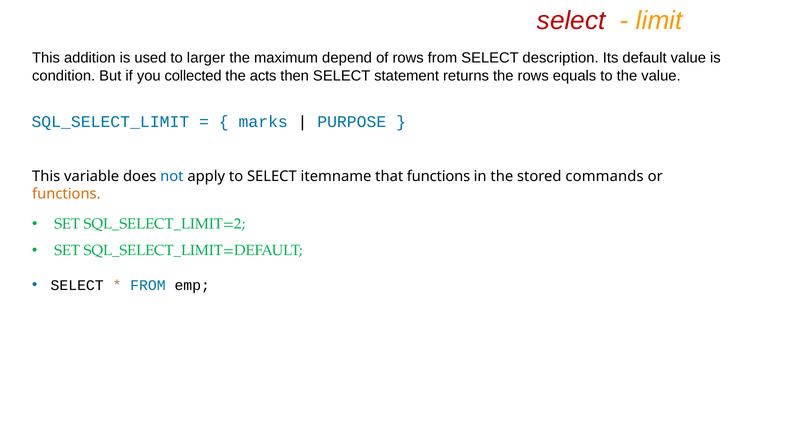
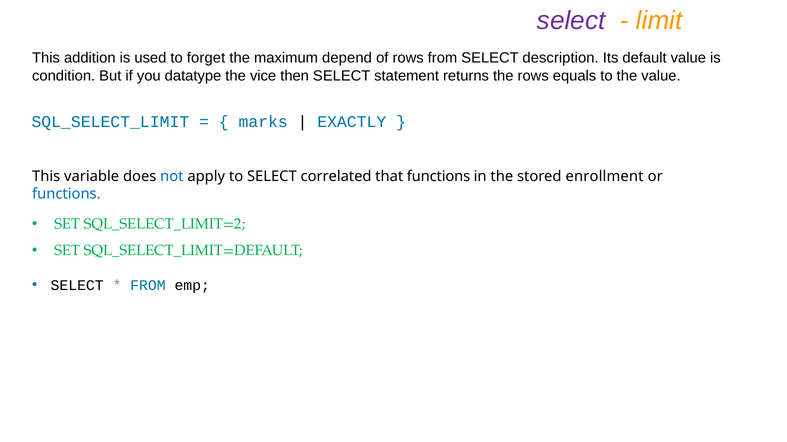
select colour: red -> purple (571, 20)
larger: larger -> forget (206, 58)
collected: collected -> datatype (193, 76)
acts: acts -> vice (263, 76)
PURPOSE: PURPOSE -> EXACTLY (352, 122)
itemname: itemname -> correlated (336, 177)
commands: commands -> enrollment (605, 177)
functions colour: orange -> blue (66, 194)
